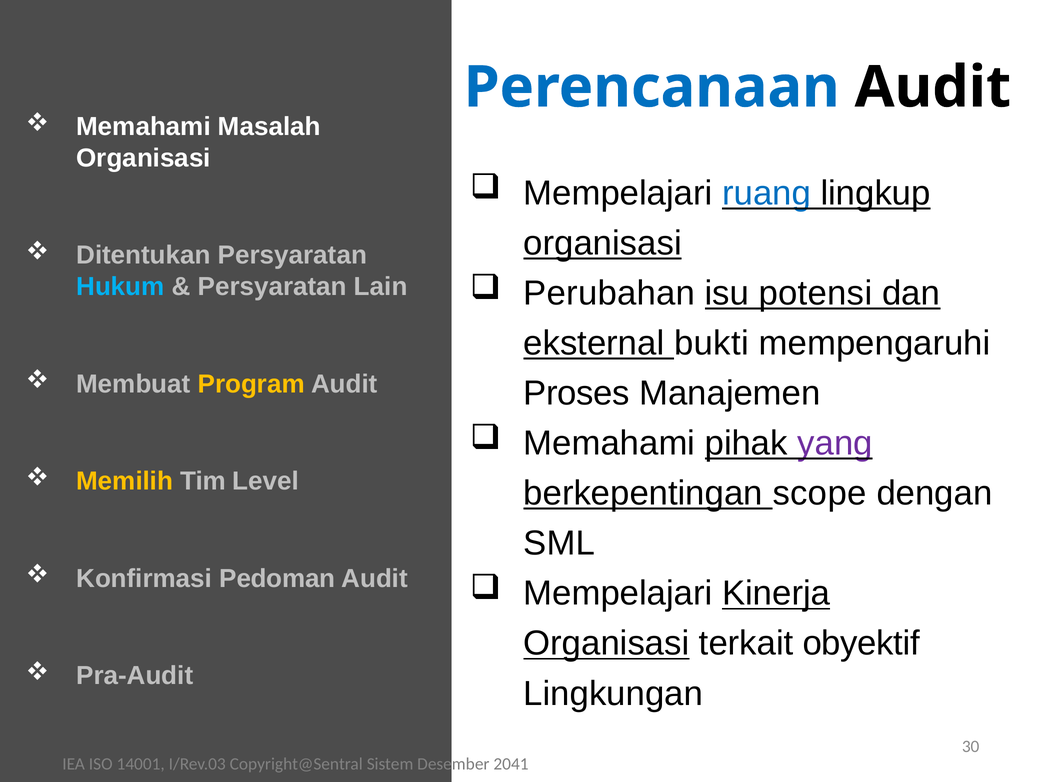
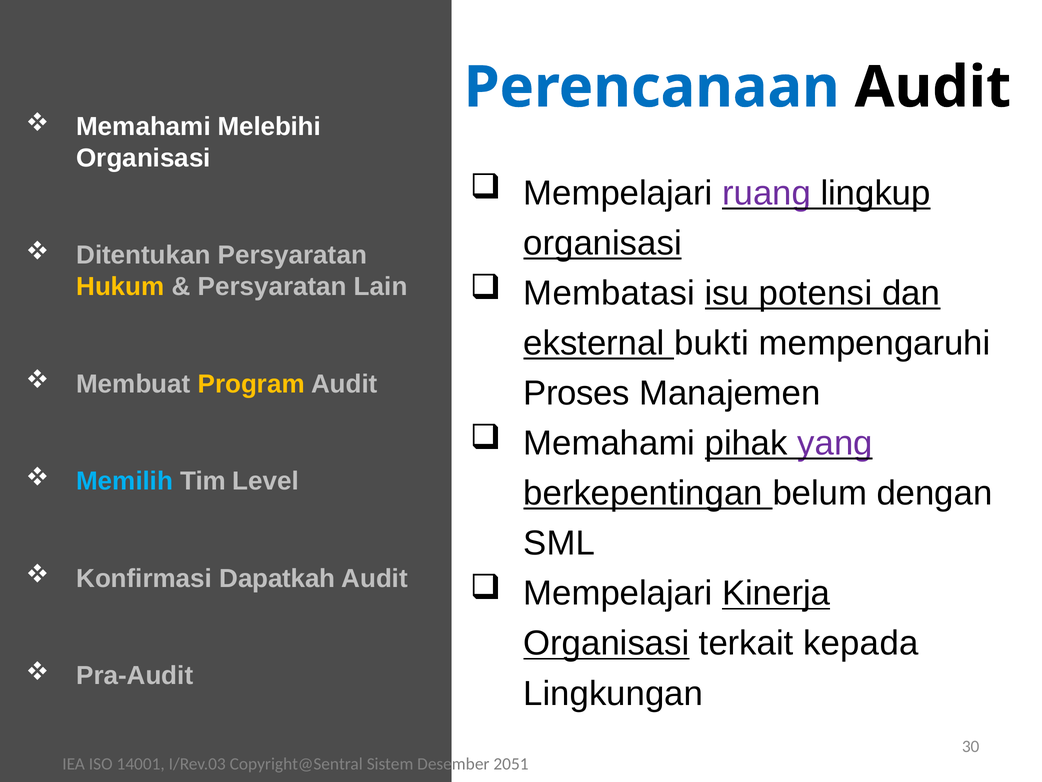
Masalah: Masalah -> Melebihi (269, 127)
ruang colour: blue -> purple (767, 193)
Hukum colour: light blue -> yellow (120, 286)
Perubahan: Perubahan -> Membatasi (609, 293)
Memilih colour: yellow -> light blue (125, 481)
scope: scope -> belum (820, 493)
Pedoman: Pedoman -> Dapatkah (277, 578)
obyektif: obyektif -> kepada (861, 643)
2041: 2041 -> 2051 (511, 763)
